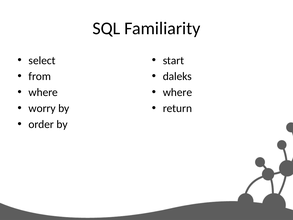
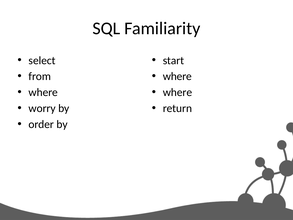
daleks: daleks -> where (177, 76)
